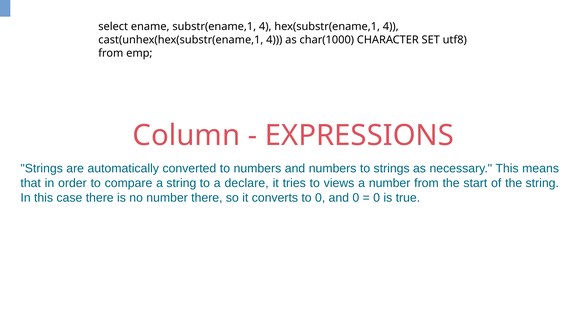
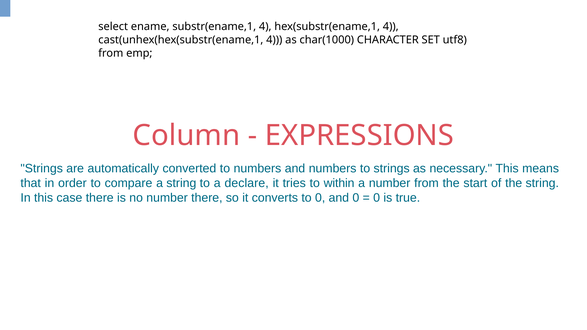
views: views -> within (339, 183)
